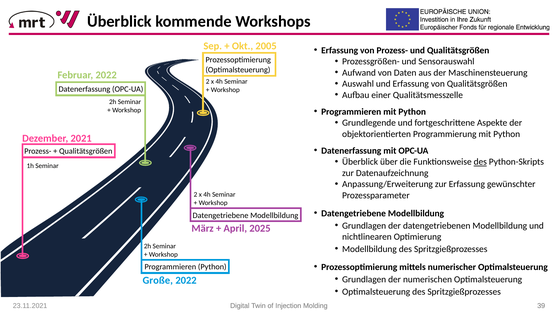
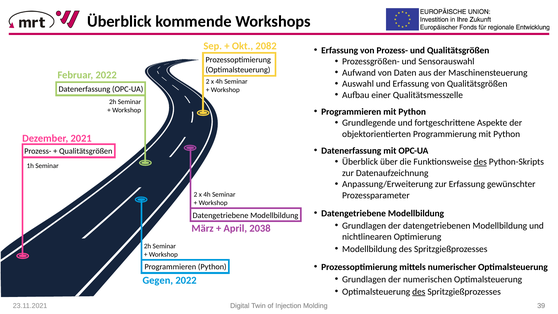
2005: 2005 -> 2082 (266, 46)
2025: 2025 -> 2038 (260, 228)
Große: Große -> Gegen (158, 280)
des underline: none -> present (419, 292)
